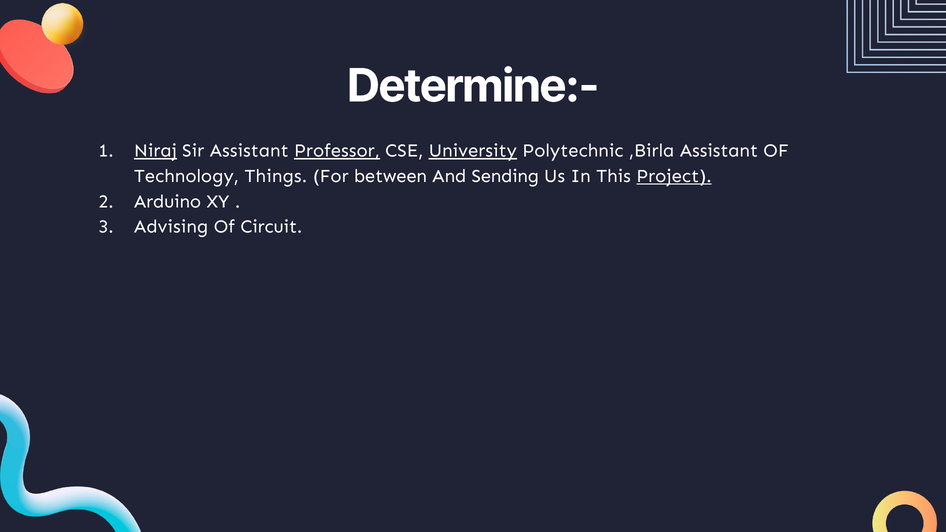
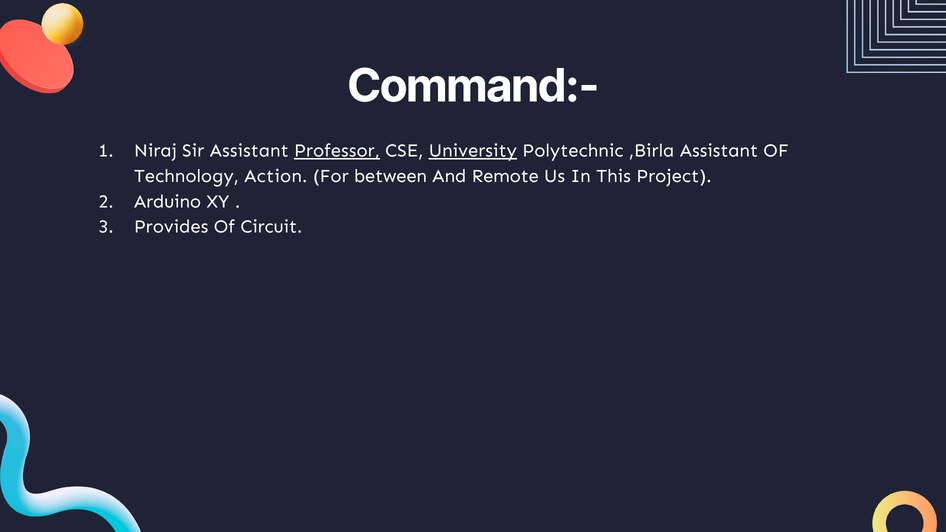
Determine:-: Determine:- -> Command:- (473, 86)
Niraj underline: present -> none (155, 151)
Things: Things -> Action (276, 176)
Sending: Sending -> Remote (505, 176)
Project underline: present -> none (674, 176)
Advising: Advising -> Provides (171, 227)
